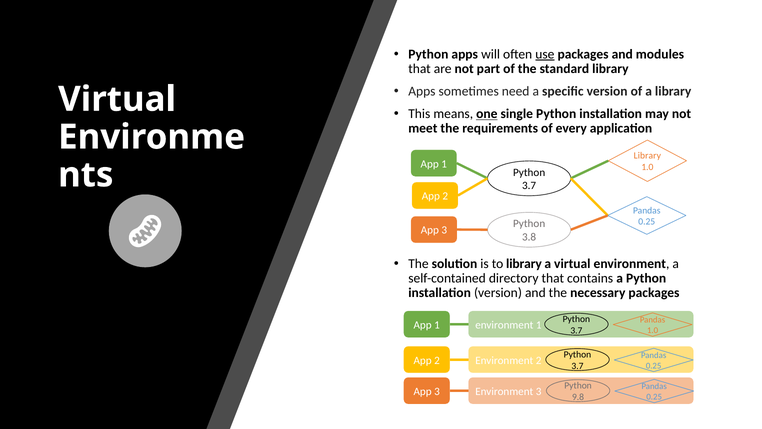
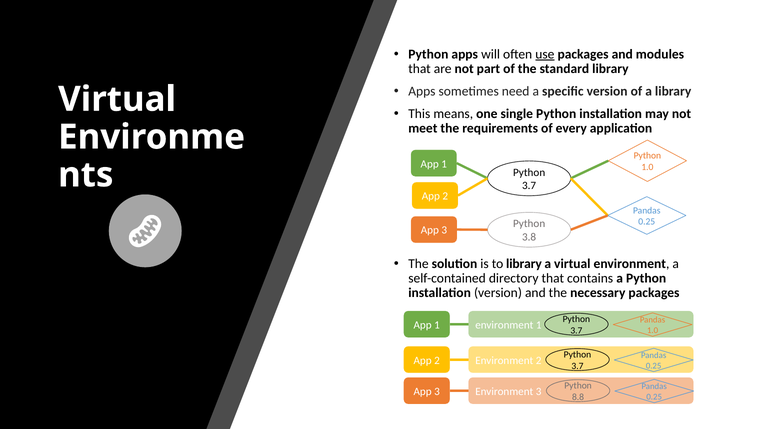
one underline: present -> none (487, 114)
Library: Library -> Python (647, 156)
9.8: 9.8 -> 8.8 (578, 397)
